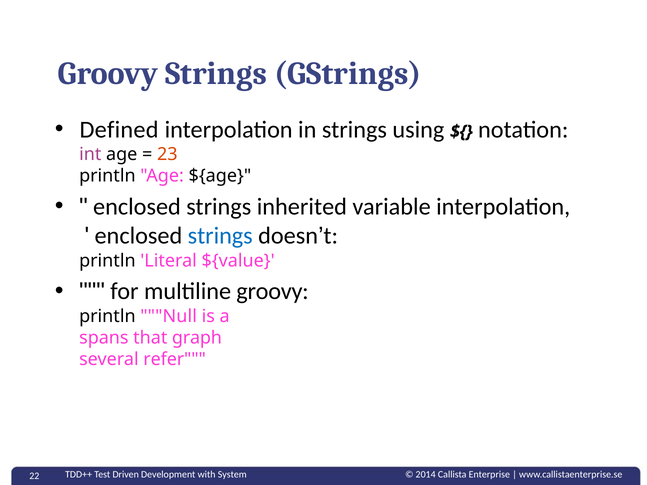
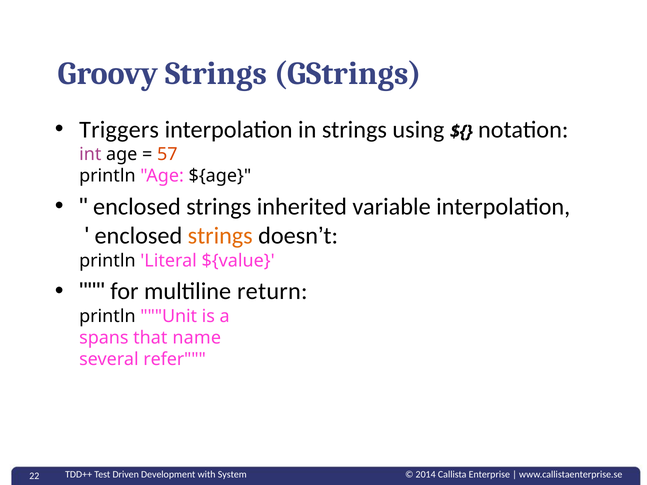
Defined: Defined -> Triggers (119, 130)
23: 23 -> 57 (167, 155)
strings colour: blue -> orange (220, 236)
multiline groovy: groovy -> return (272, 291)
Null: Null -> Unit (169, 316)
graph: graph -> name (197, 338)
